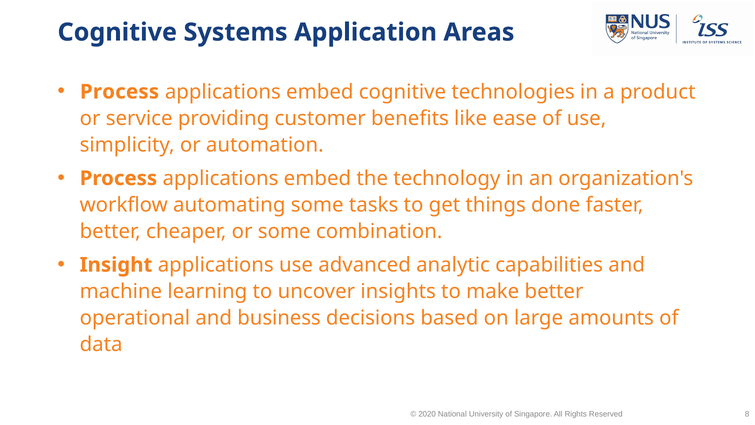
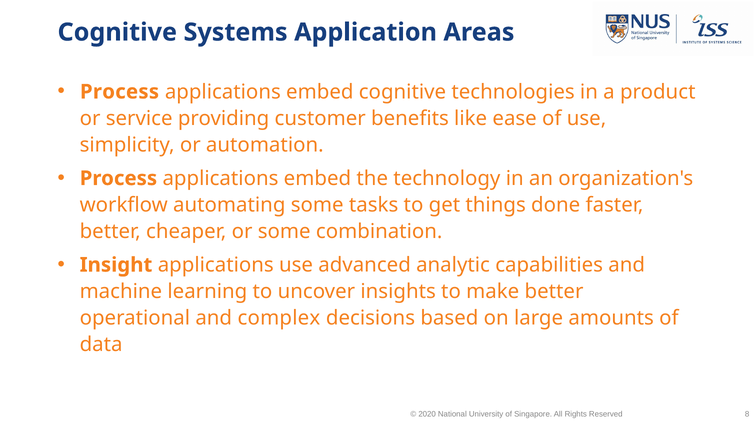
business: business -> complex (279, 318)
